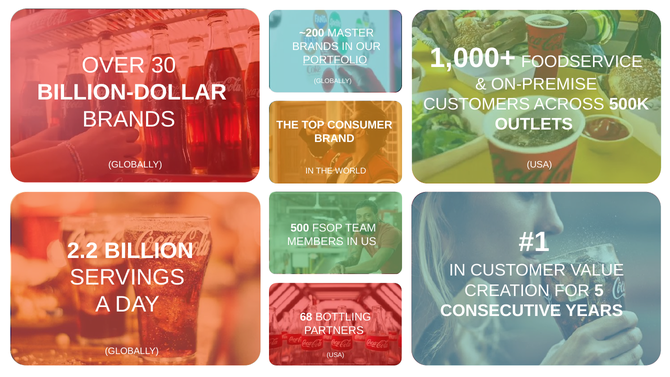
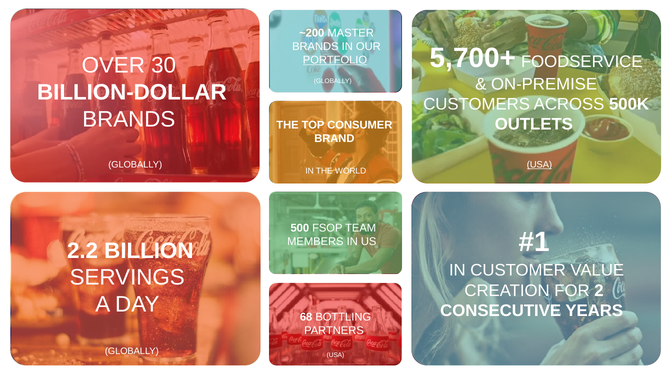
1,000+: 1,000+ -> 5,700+ (473, 58)
USA underline: none -> present (539, 165)
5: 5 -> 2 (599, 291)
